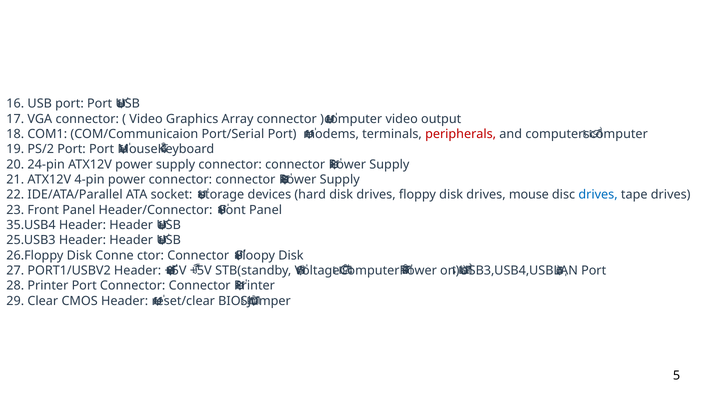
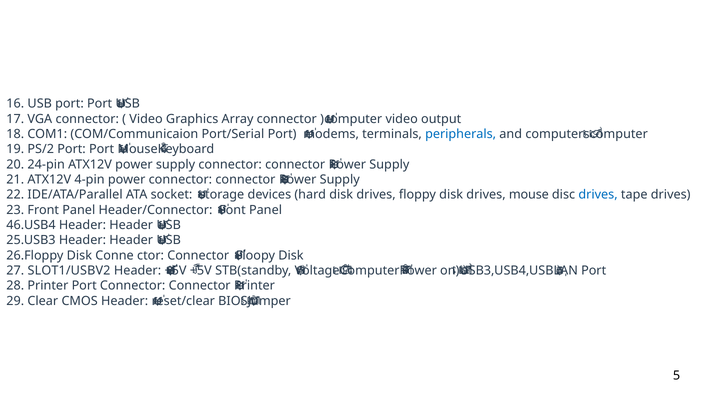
peripherals colour: red -> blue (461, 134)
35.USB4: 35.USB4 -> 46.USB4 (31, 225)
PORT1/USBV2: PORT1/USBV2 -> SLOT1/USBV2 (69, 270)
